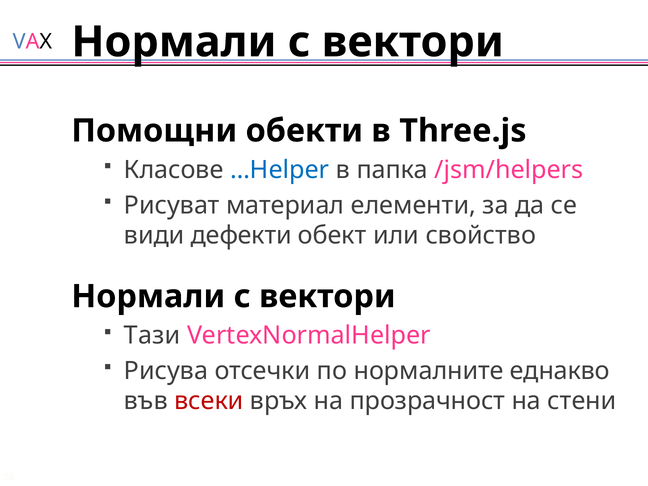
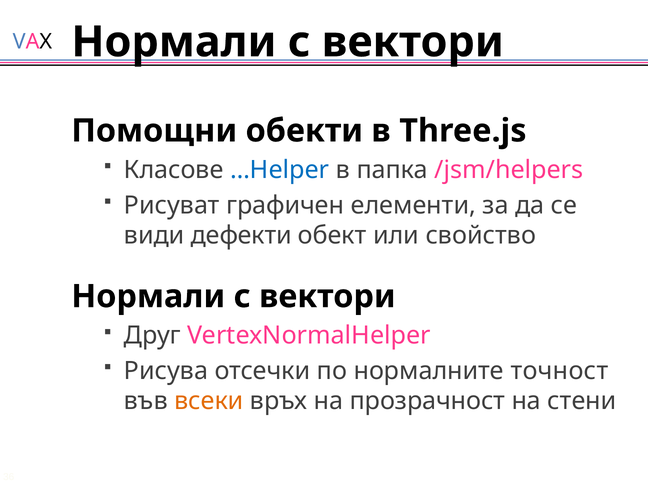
материал: материал -> графичен (285, 205)
Тази: Тази -> Друг (152, 336)
еднакво: еднакво -> точност (559, 371)
всеки colour: red -> orange (209, 401)
